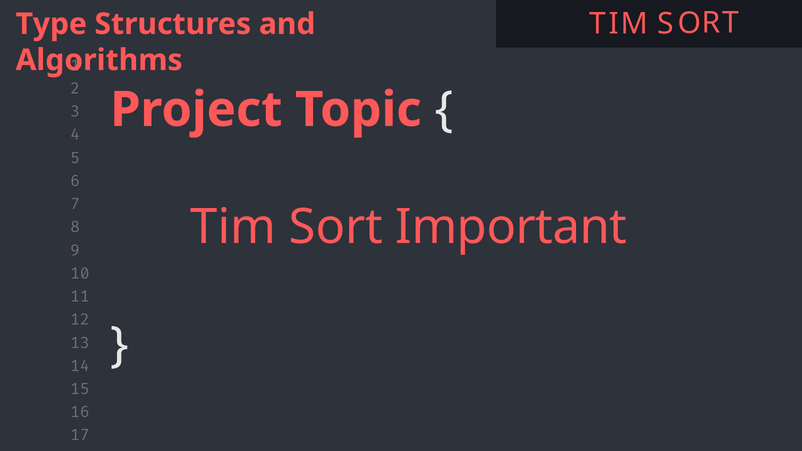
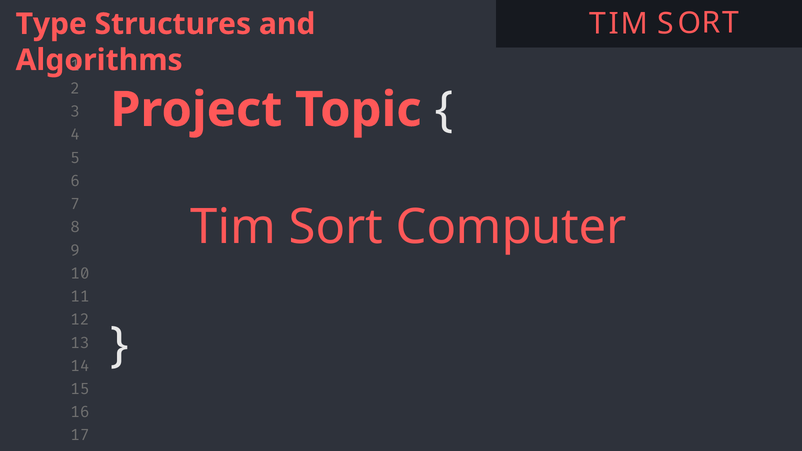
Important: Important -> Computer (511, 227)
